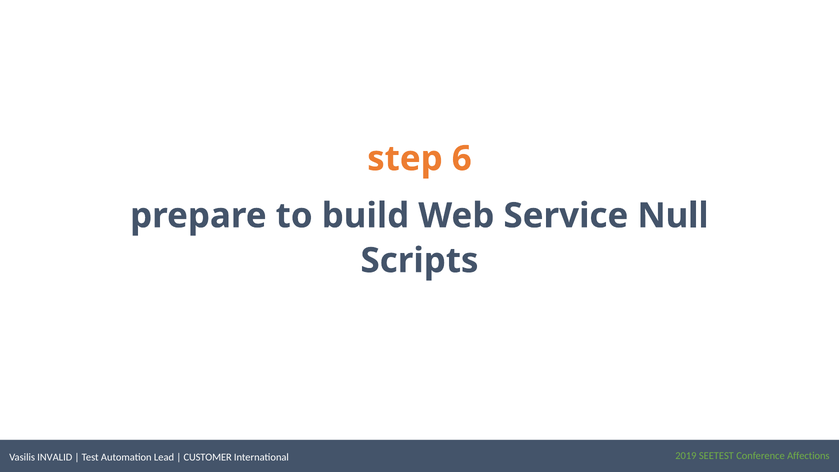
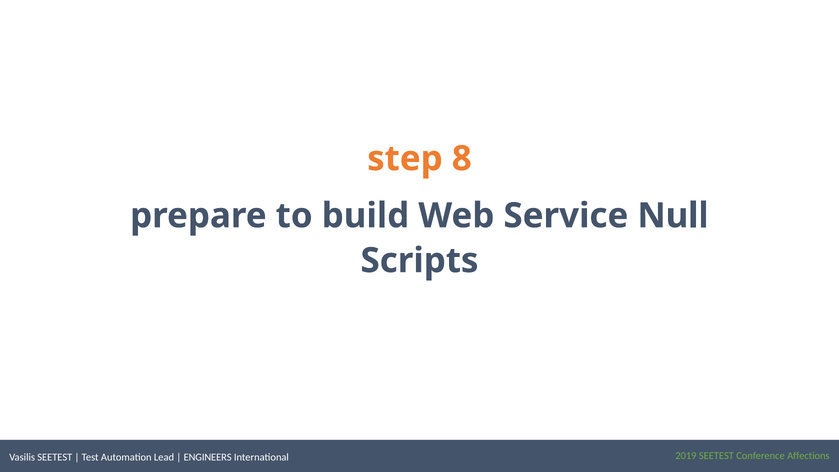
6: 6 -> 8 (462, 159)
Vasilis INVALID: INVALID -> SEETEST (55, 457)
CUSTOMER: CUSTOMER -> ENGINEERS (208, 457)
